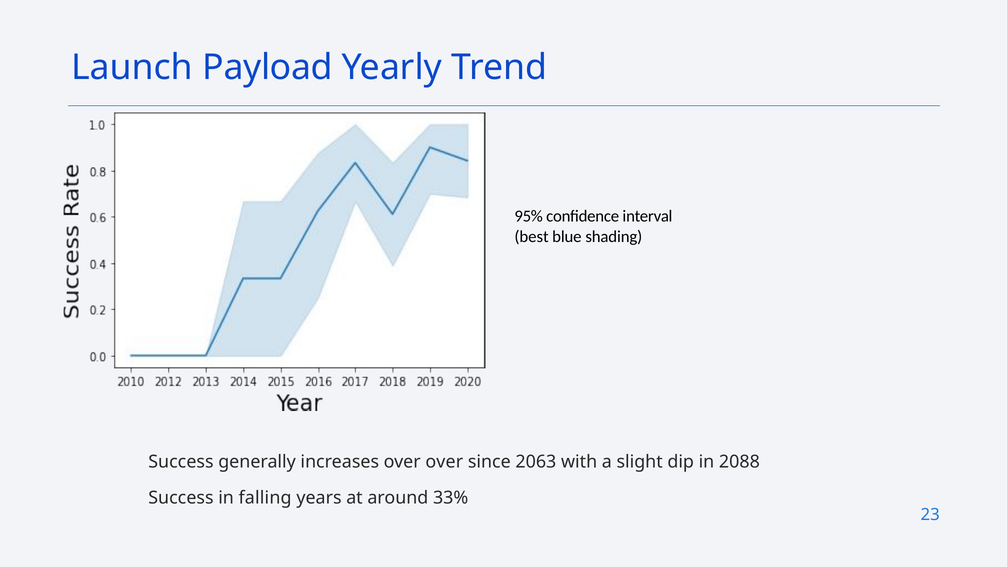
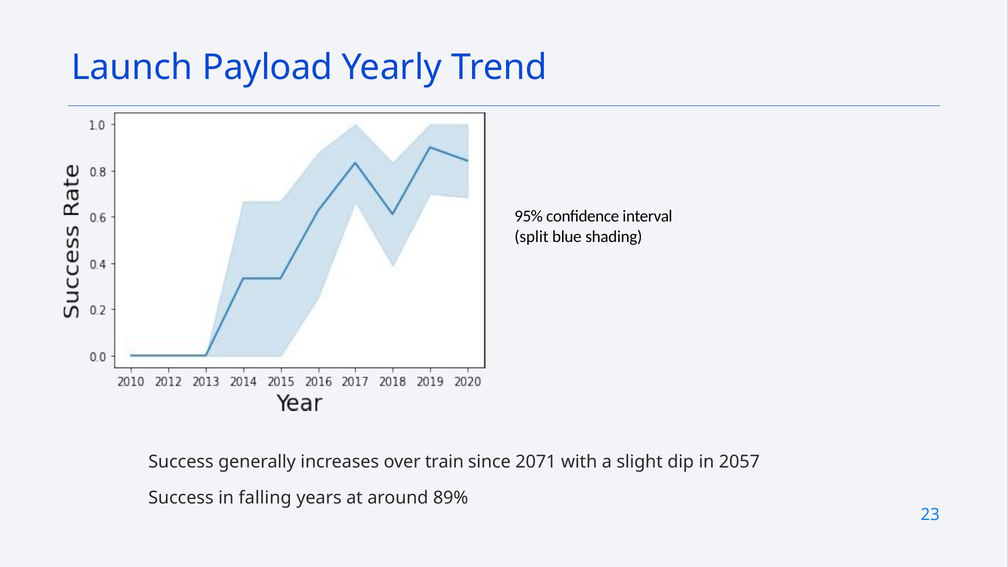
best: best -> split (531, 236)
over over: over -> train (444, 462)
2063: 2063 -> 2071 (536, 462)
2088: 2088 -> 2057 (739, 462)
33%: 33% -> 89% (451, 498)
